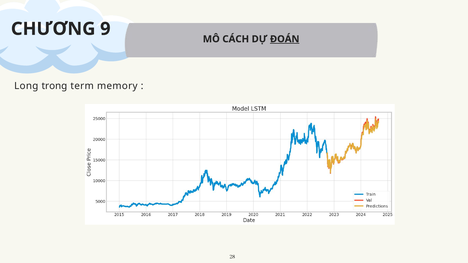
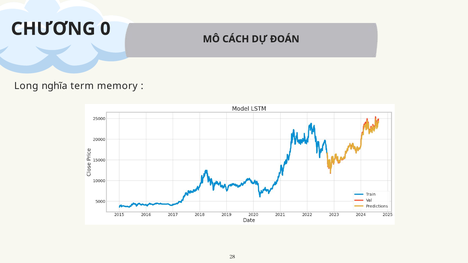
9: 9 -> 0 (105, 29)
ĐOÁN underline: present -> none (285, 39)
trong: trong -> nghĩa (54, 86)
